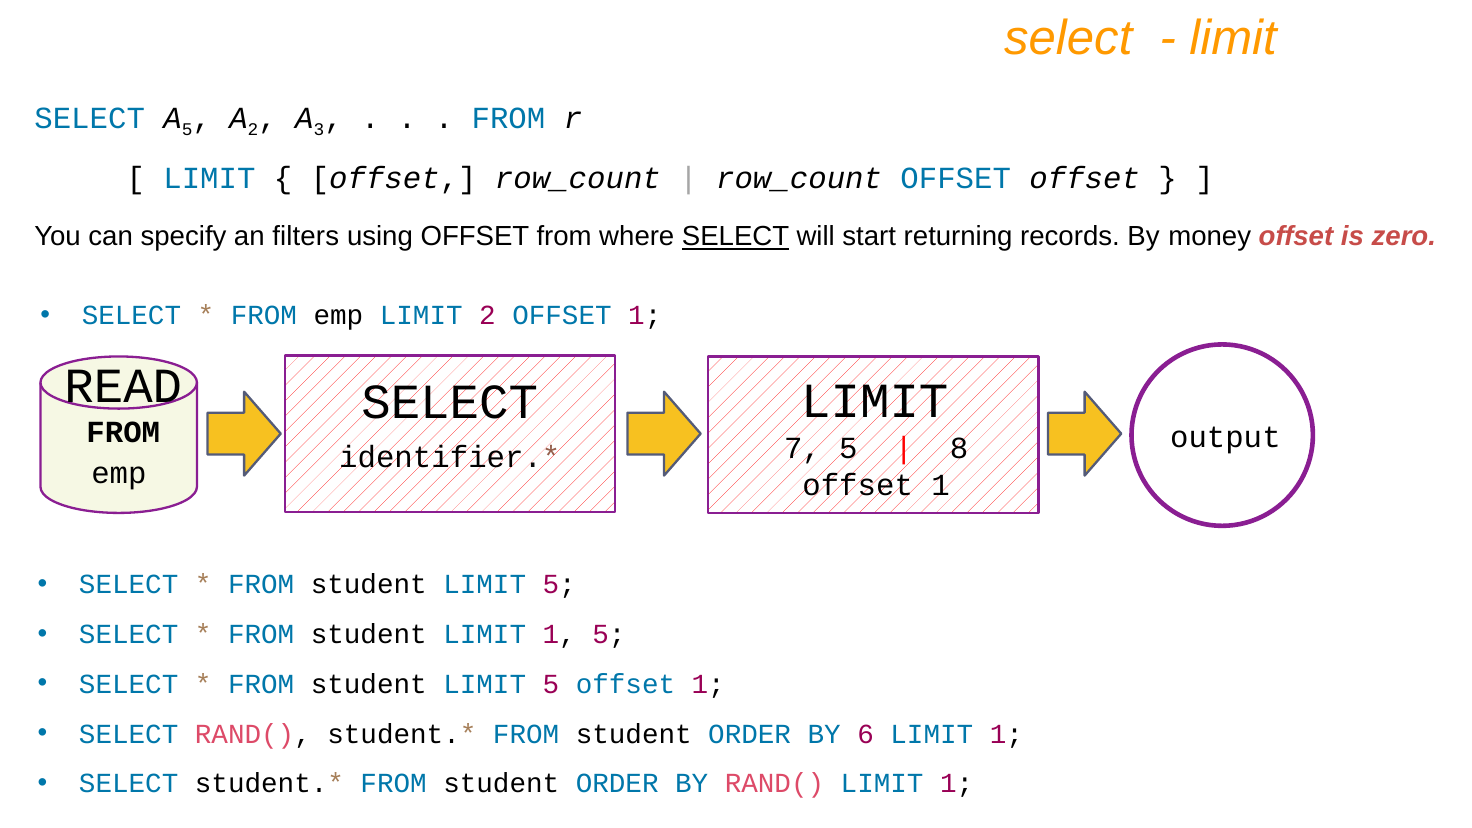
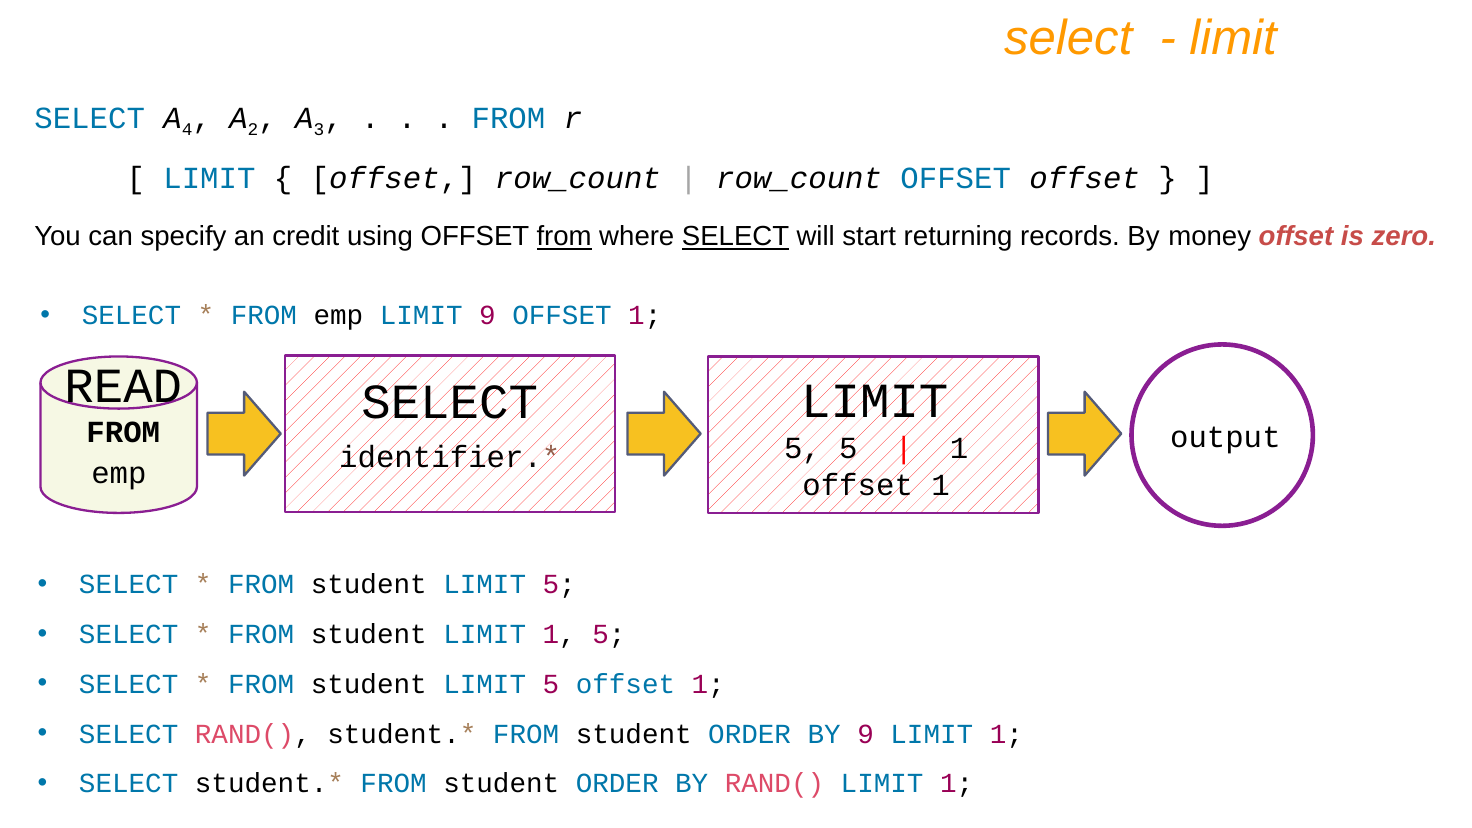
5: 5 -> 4 (187, 130)
filters: filters -> credit (306, 237)
from underline: none -> present (564, 237)
LIMIT 2: 2 -> 9 (487, 315)
7: 7 -> 5 (802, 449)
8: 8 -> 1 (959, 449)
BY 6: 6 -> 9 (866, 734)
